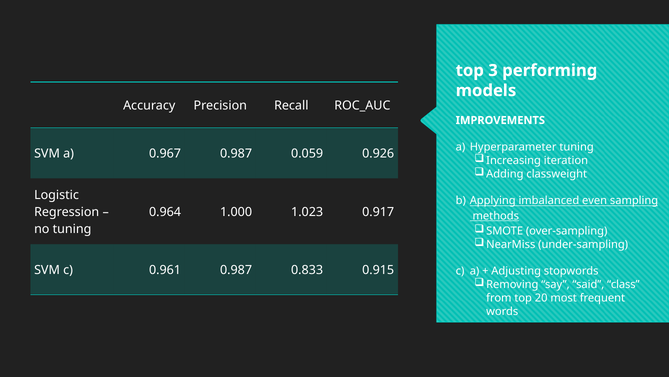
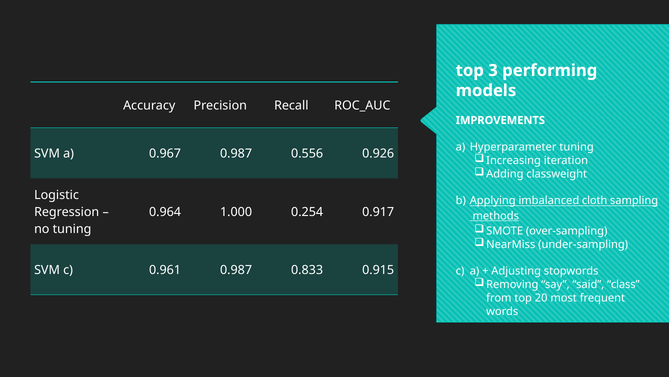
0.059: 0.059 -> 0.556 (307, 153)
even: even -> cloth (595, 200)
1.023: 1.023 -> 0.254 (307, 212)
